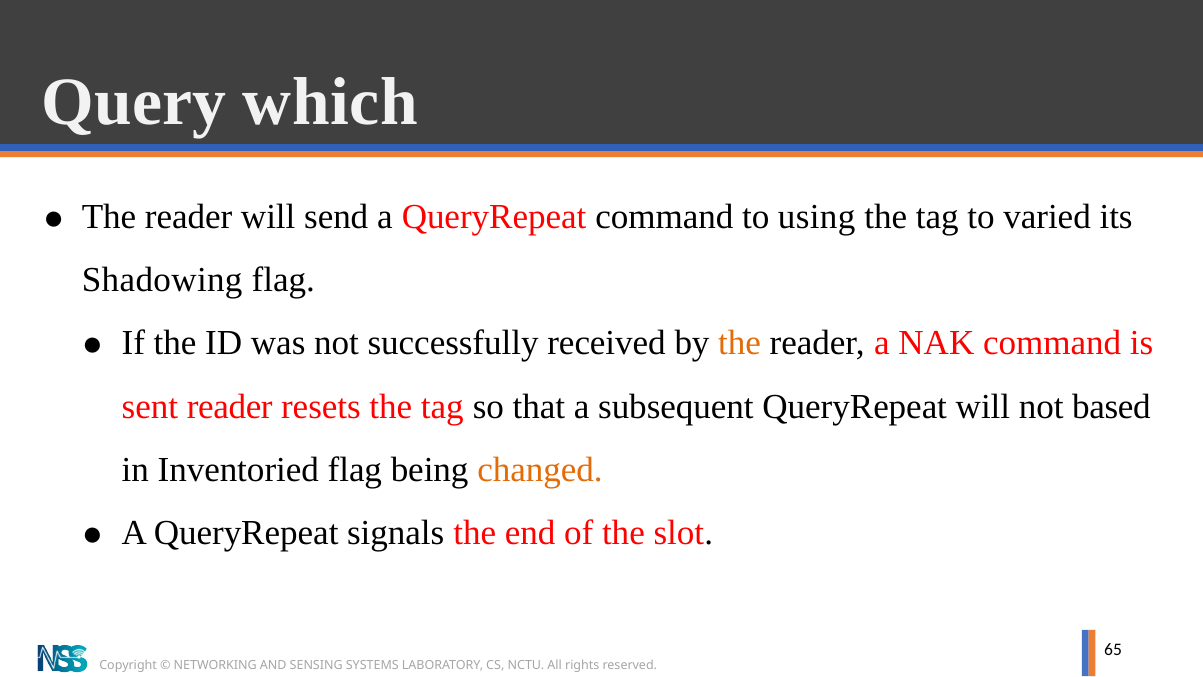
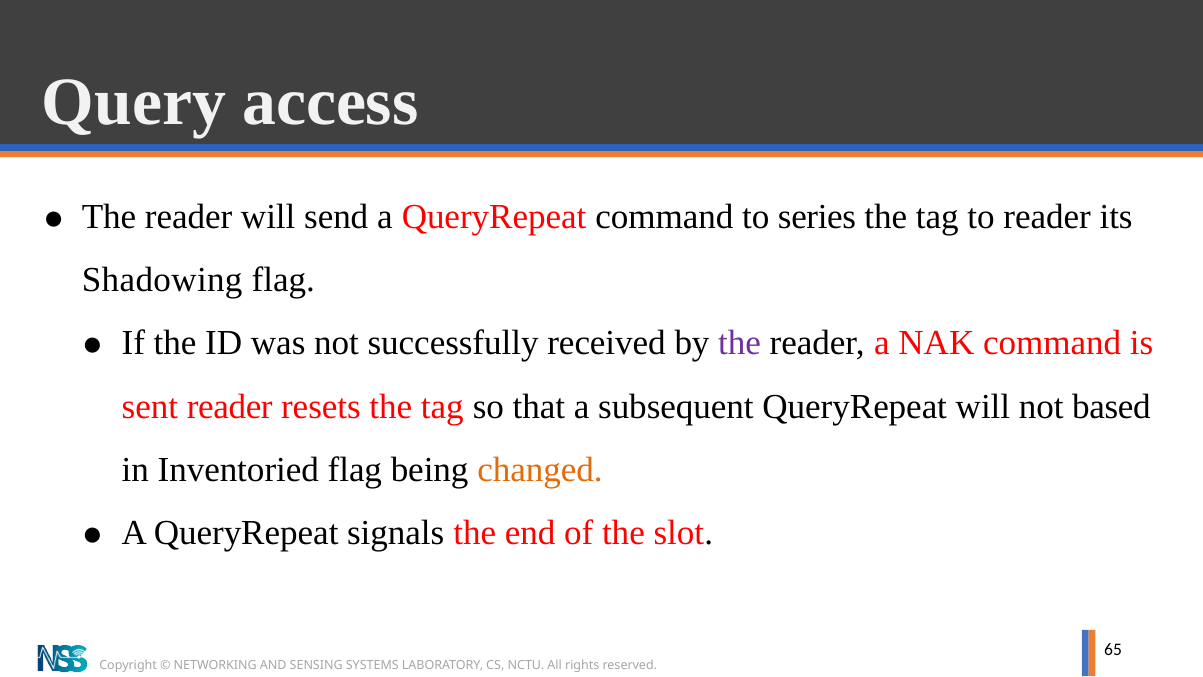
which: which -> access (331, 102)
using: using -> series (817, 217)
to varied: varied -> reader (1047, 217)
the colour: orange -> purple (740, 343)
